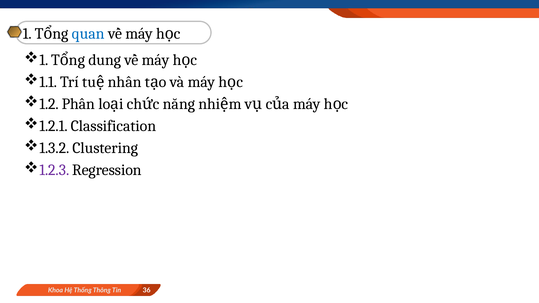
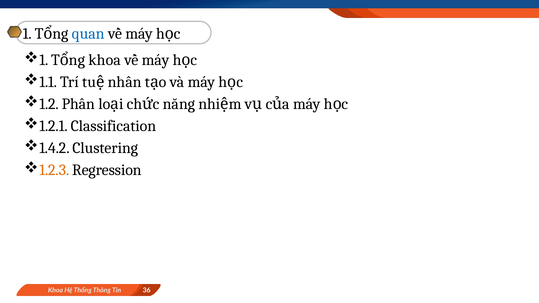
dung: dung -> khoa (105, 60)
1.3.2: 1.3.2 -> 1.4.2 (54, 148)
1.2.3 colour: purple -> orange (54, 170)
